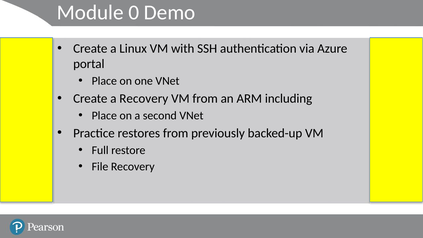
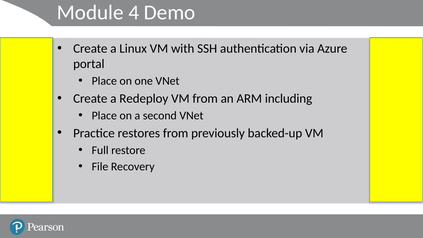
0: 0 -> 4 (134, 13)
a Recovery: Recovery -> Redeploy (144, 99)
